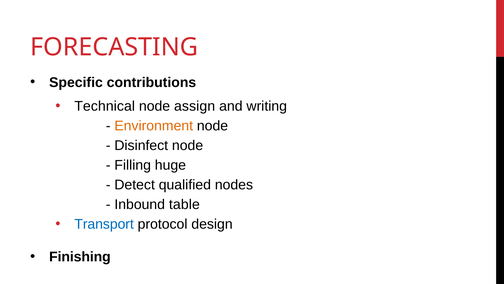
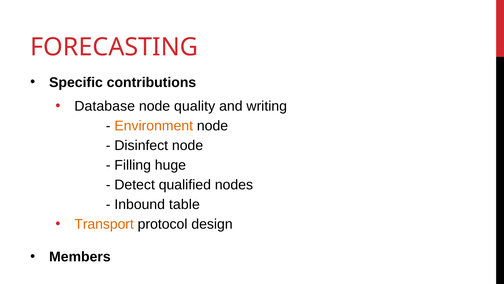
Technical: Technical -> Database (105, 106)
assign: assign -> quality (195, 106)
Transport colour: blue -> orange (104, 224)
Finishing: Finishing -> Members (80, 256)
